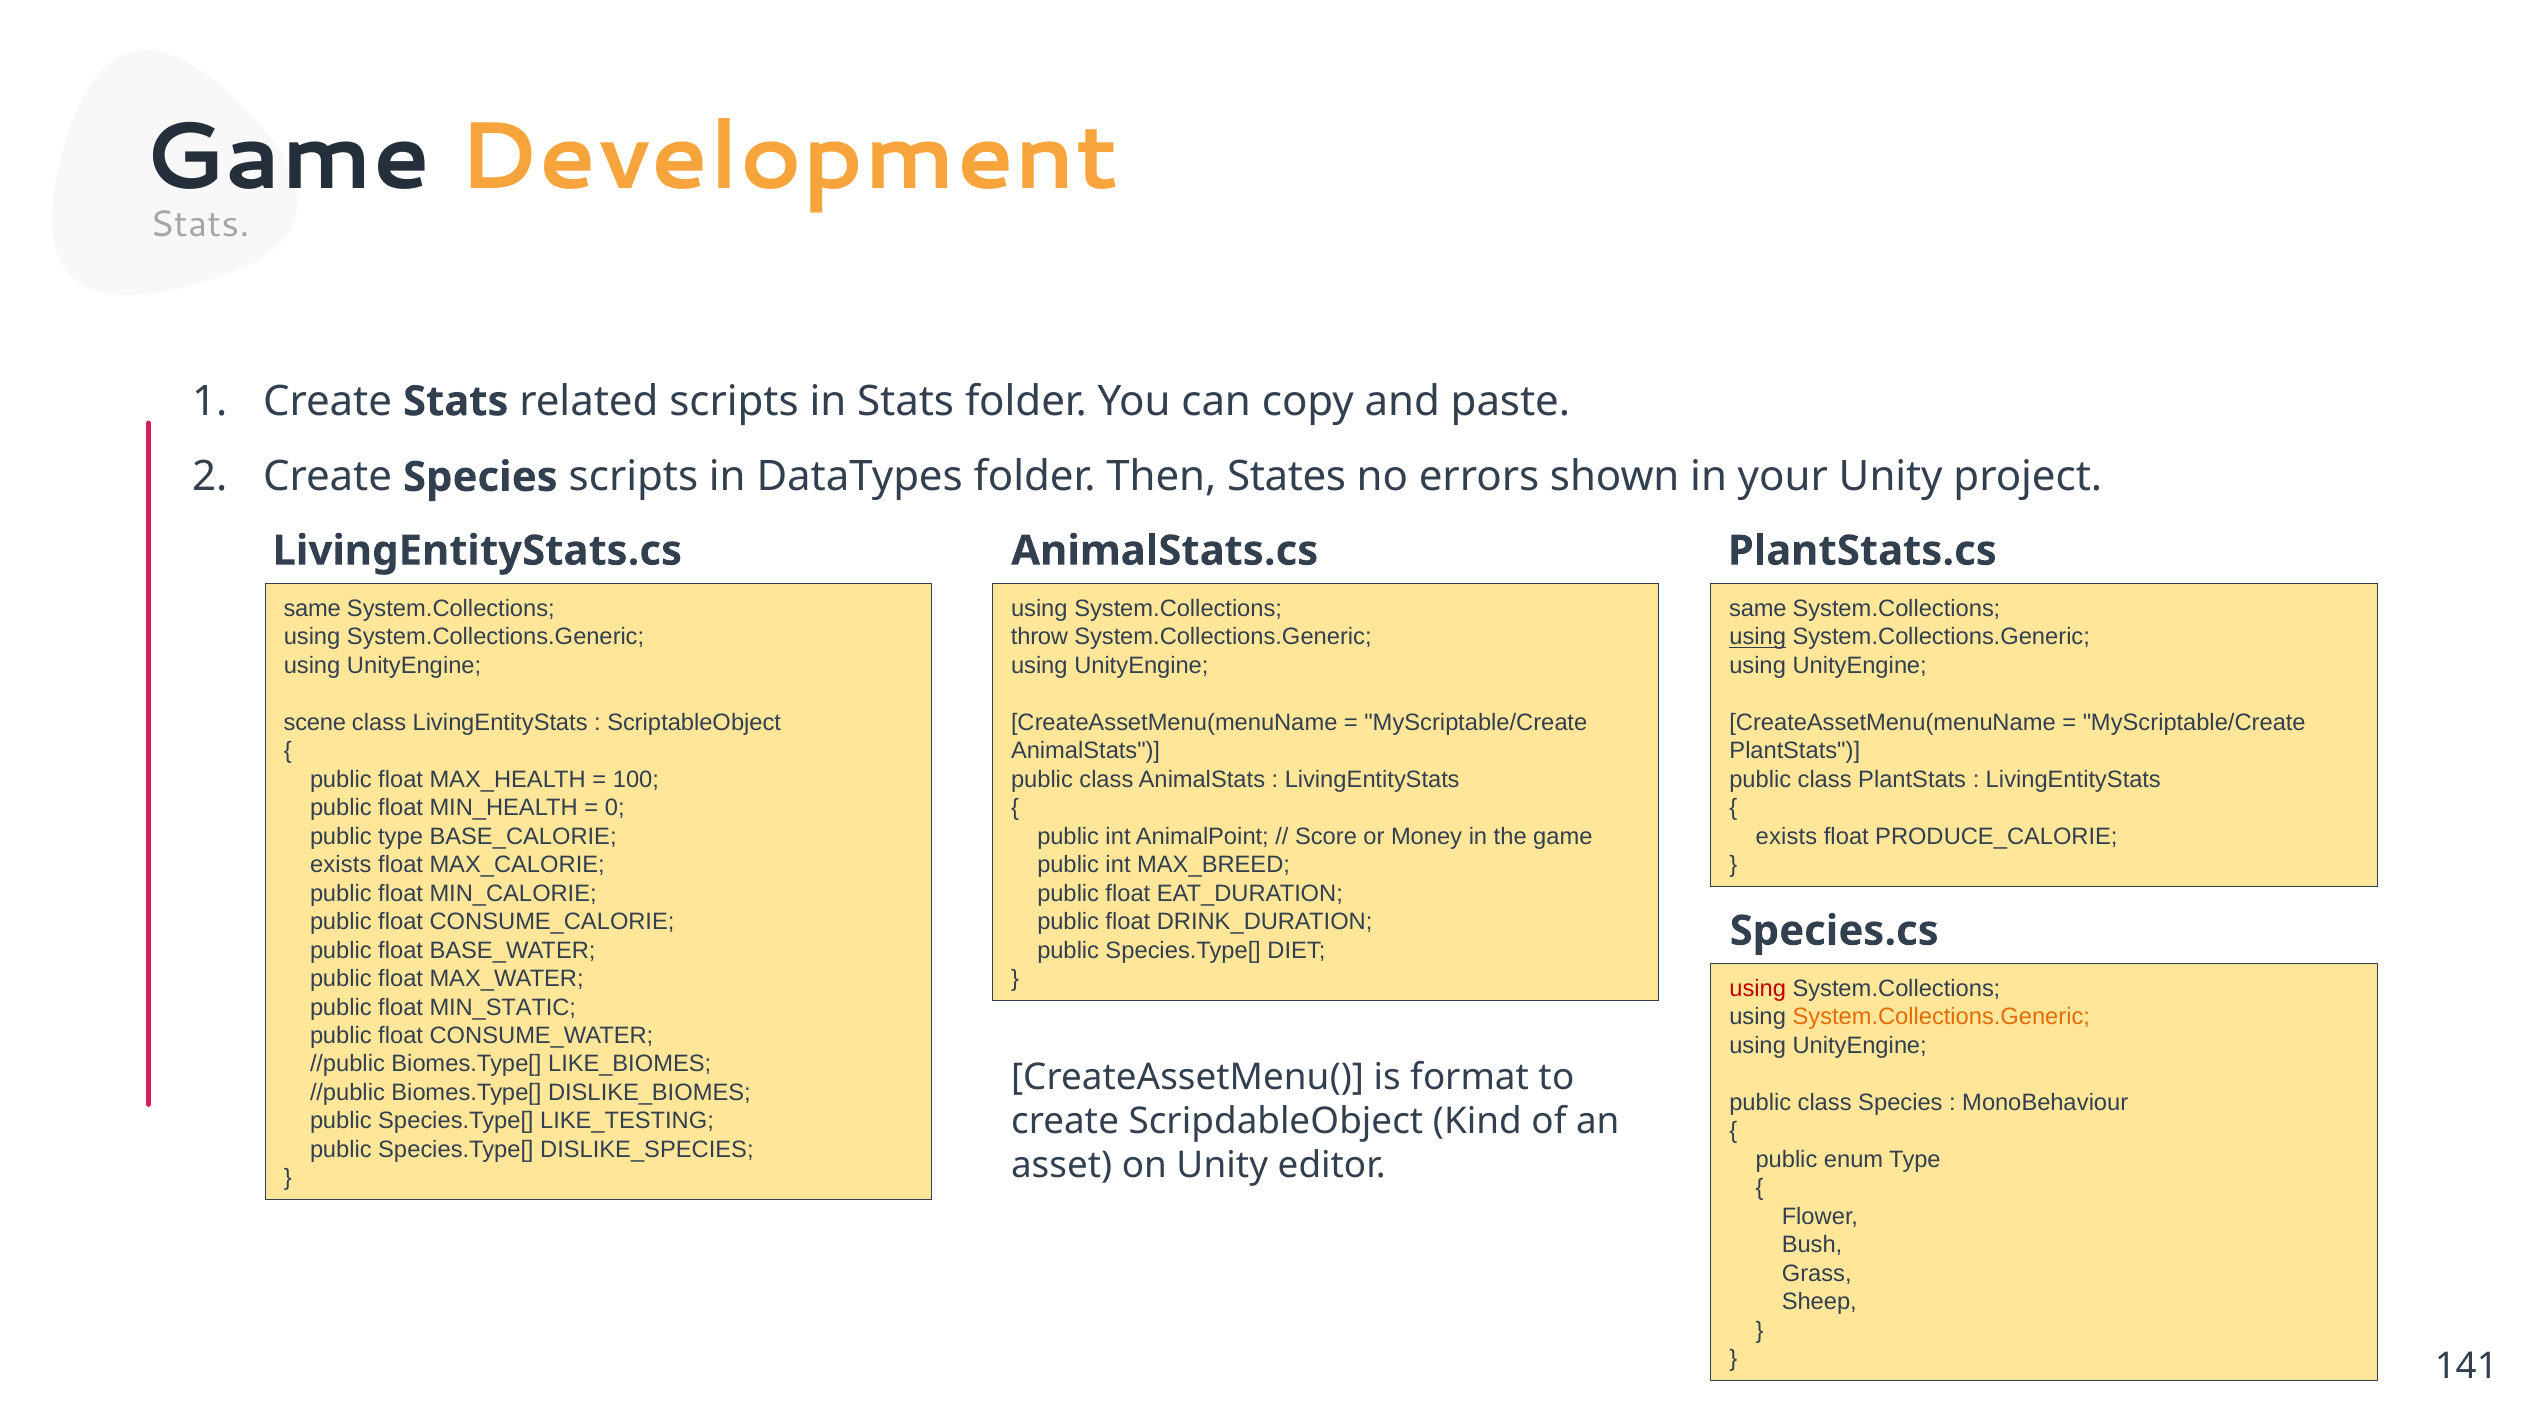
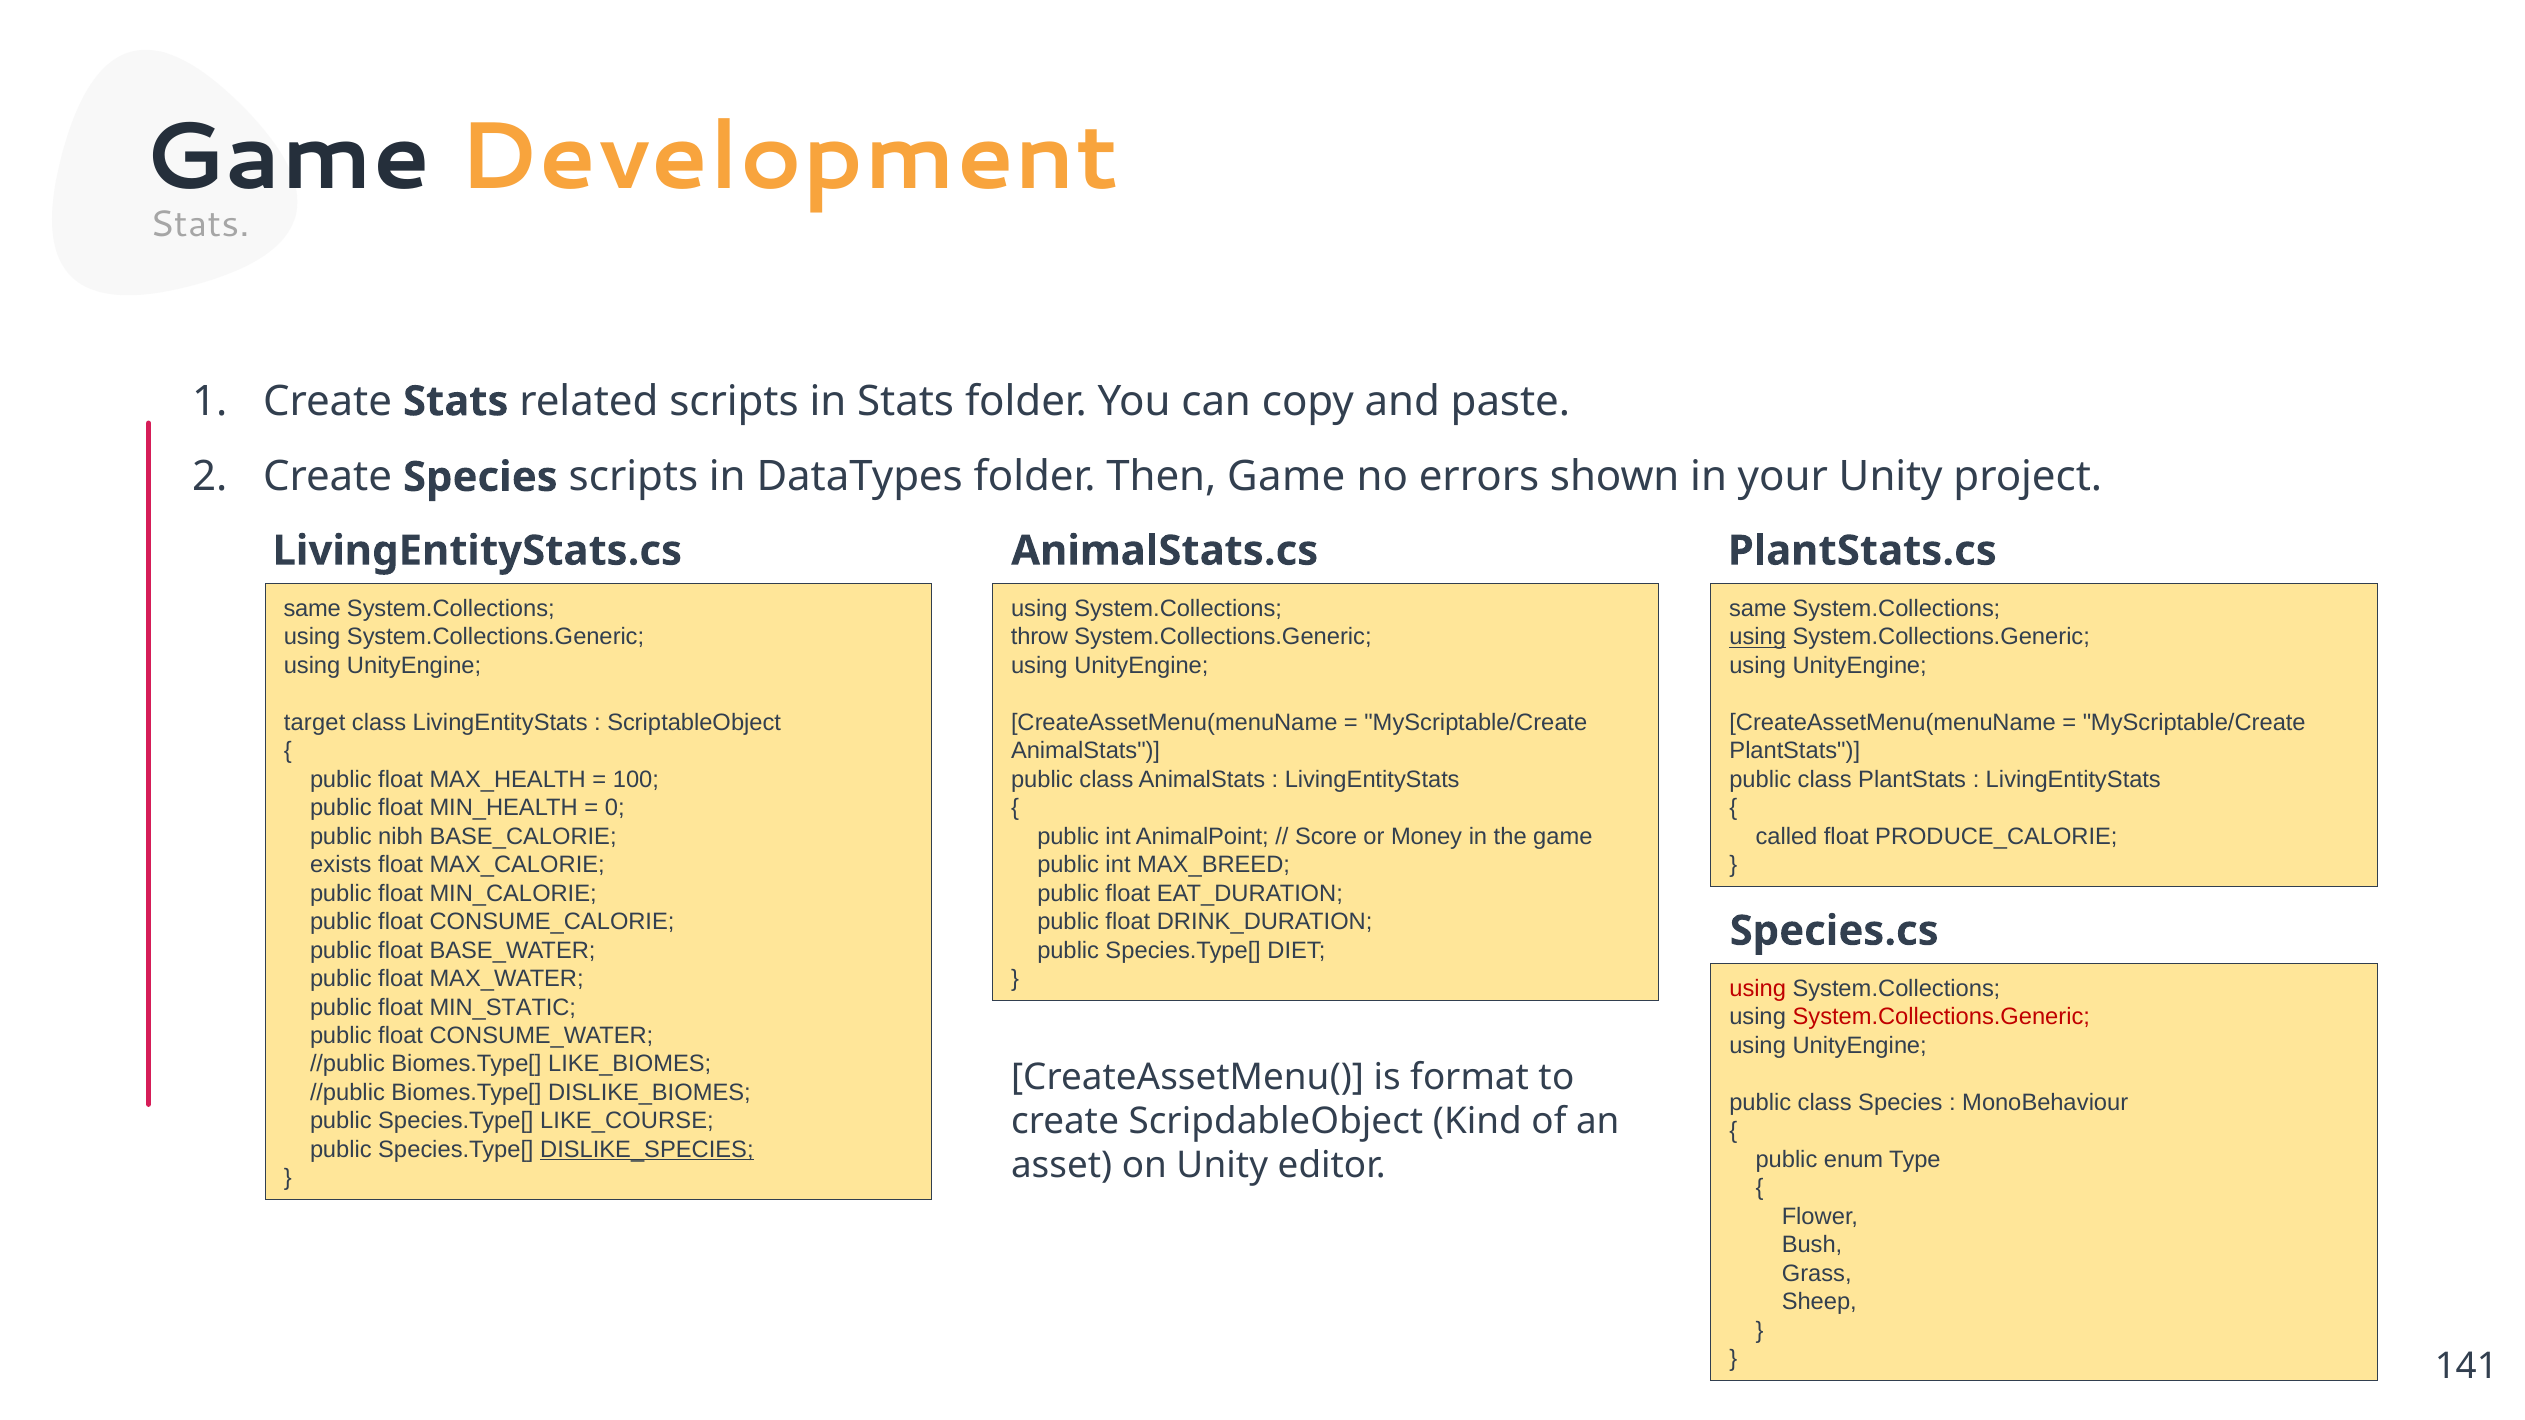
Then States: States -> Game (1286, 477)
scene: scene -> target (315, 723)
public type: type -> nibh (401, 837)
exists: exists -> called (1787, 837)
System.Collections.Generic colour: orange -> red (1941, 1017)
LIKE_TESTING: LIKE_TESTING -> LIKE_COURSE (627, 1121)
DISLIKE_SPECIES underline: none -> present (647, 1150)
